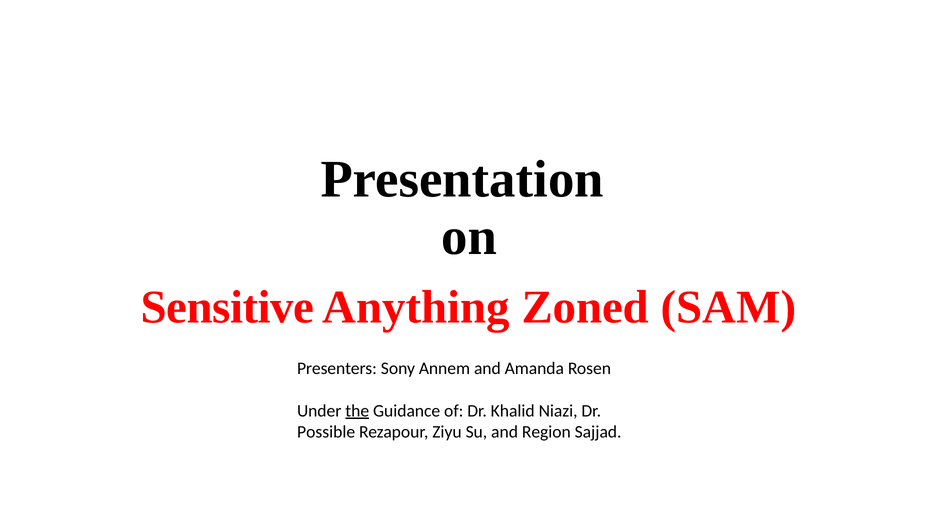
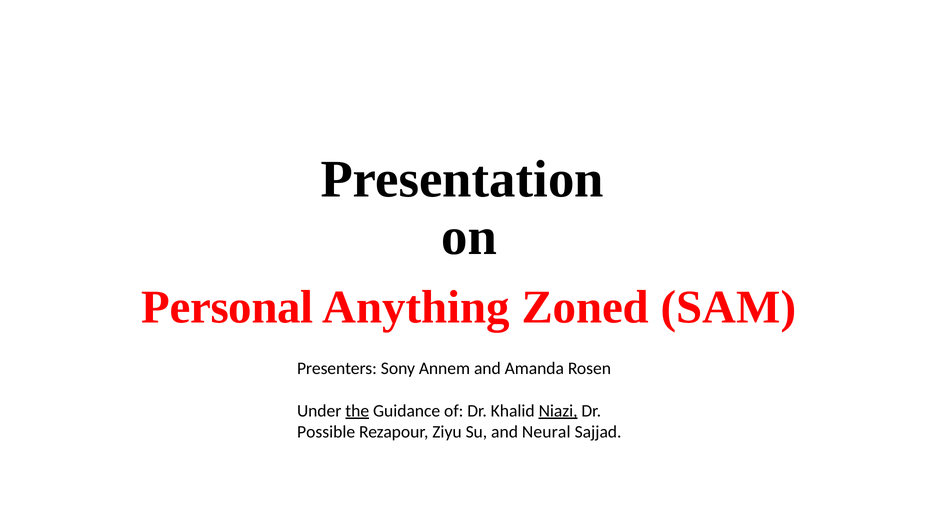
Sensitive: Sensitive -> Personal (227, 307)
Niazi underline: none -> present (558, 410)
Region: Region -> Neural (546, 432)
